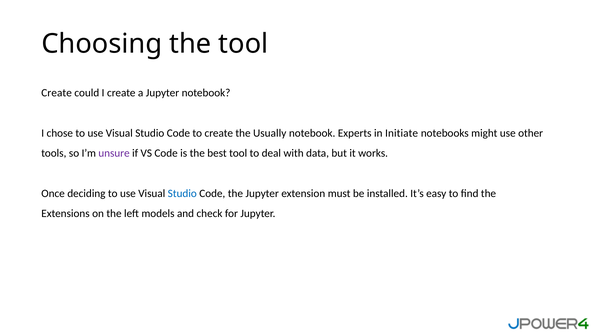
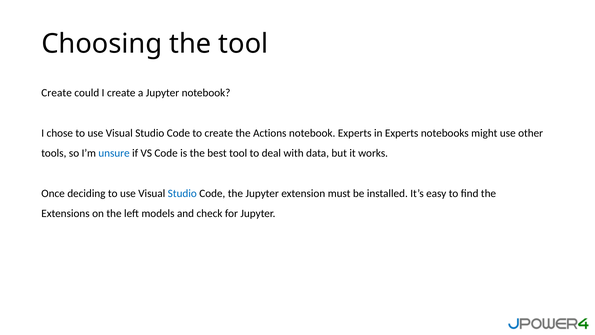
Usually: Usually -> Actions (270, 133)
in Initiate: Initiate -> Experts (402, 133)
unsure colour: purple -> blue (114, 153)
